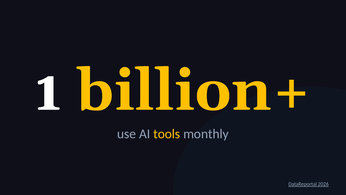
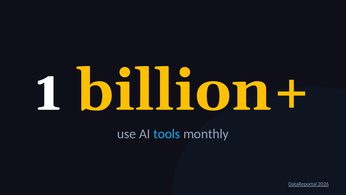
tools colour: yellow -> light blue (167, 134)
